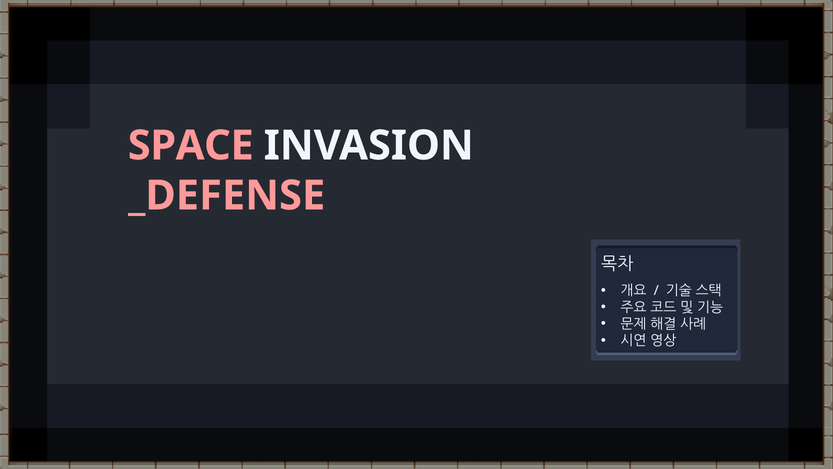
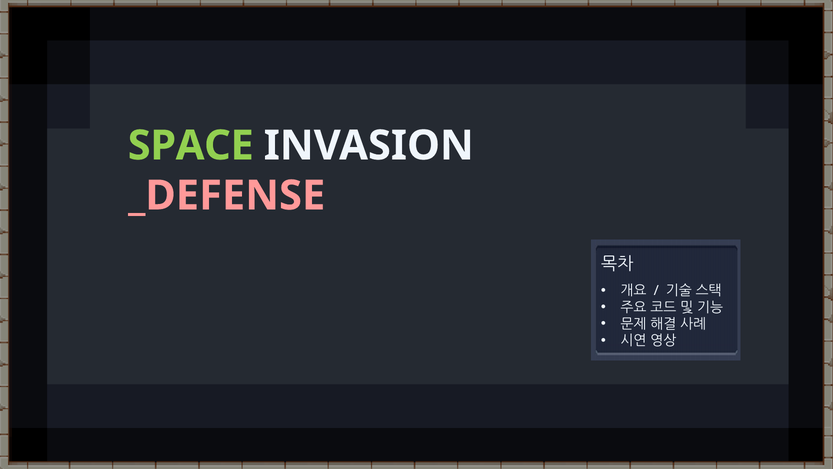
SPACE colour: pink -> light green (191, 145)
